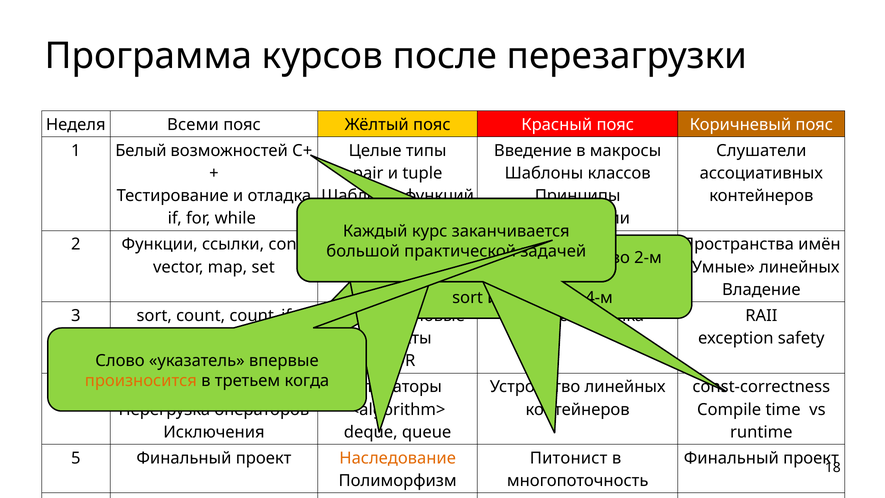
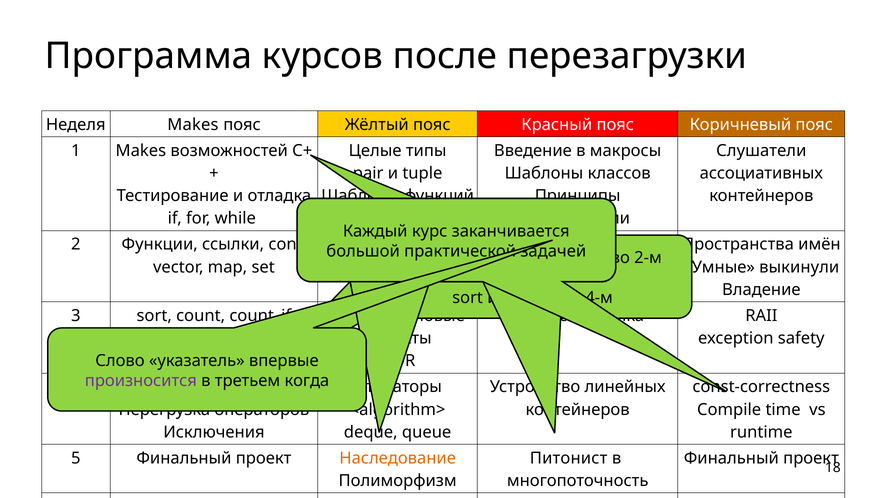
Неделя Всеми: Всеми -> Makes (193, 125)
1 Белый: Белый -> Makes (141, 151)
линейных: линейных -> выкинули (799, 267)
произносится colour: orange -> purple (141, 380)
